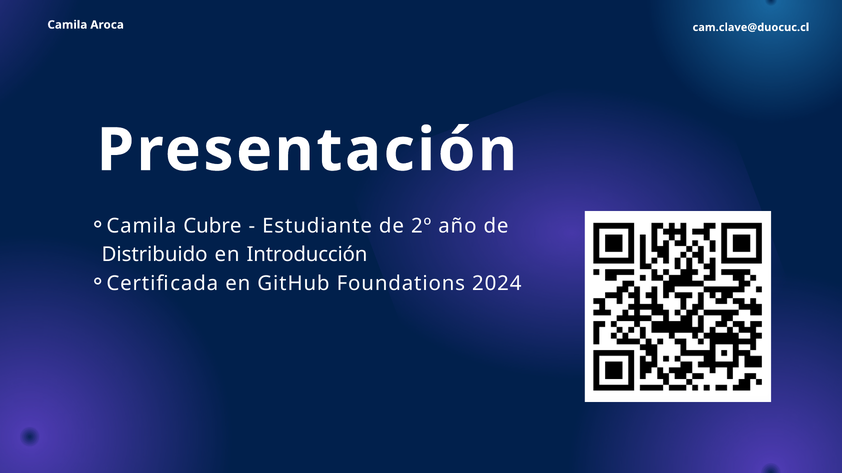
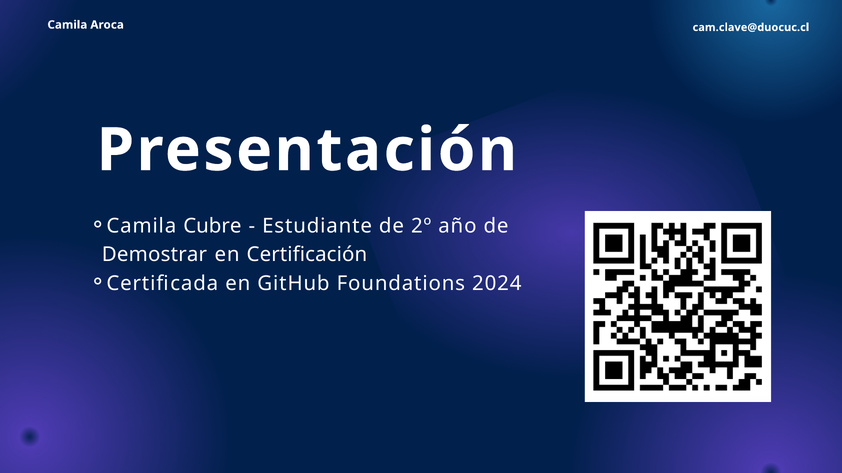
Distribuido: Distribuido -> Demostrar (154, 255)
Introducción: Introducción -> Certificación (307, 255)
